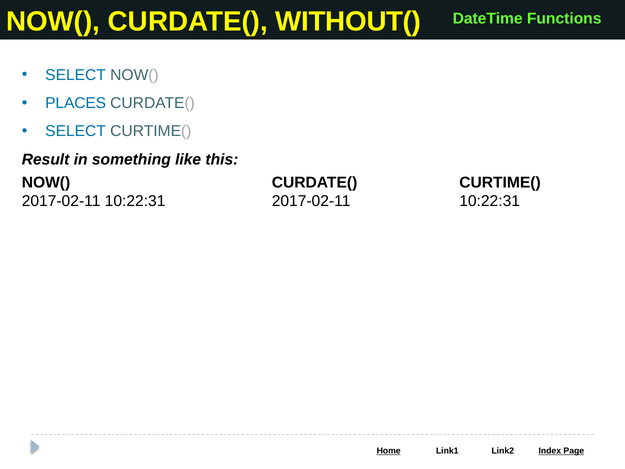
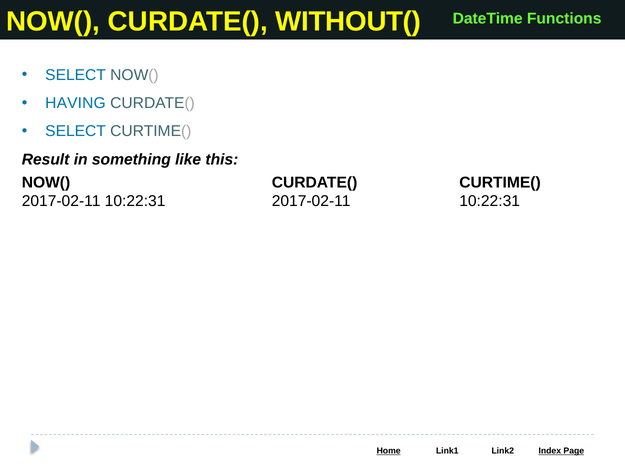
PLACES: PLACES -> HAVING (75, 103)
